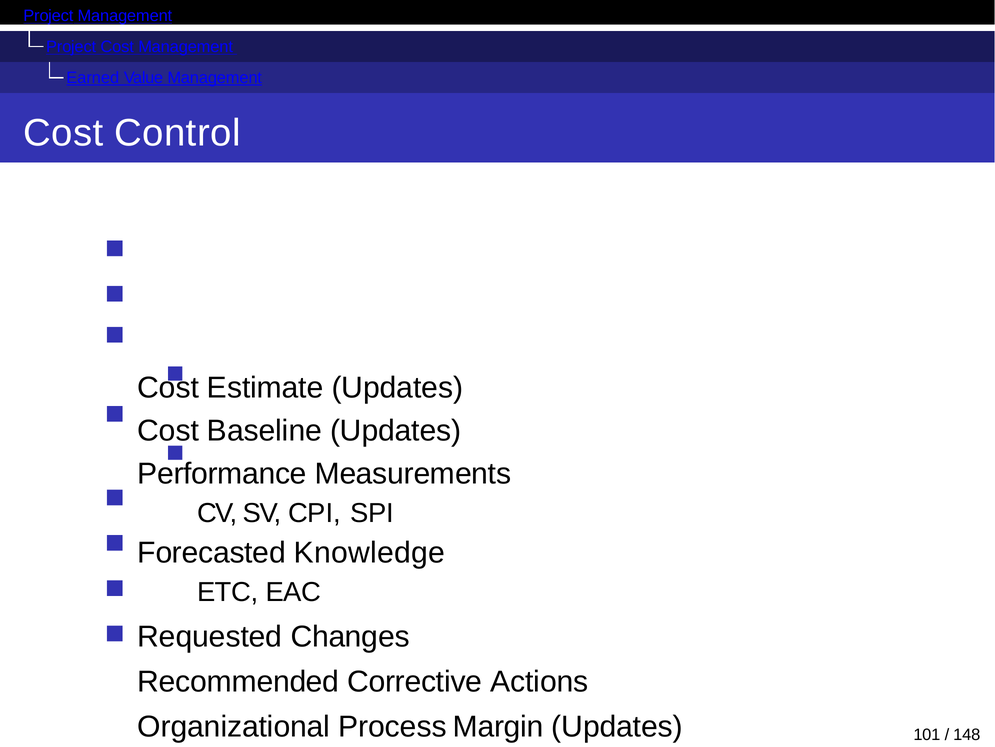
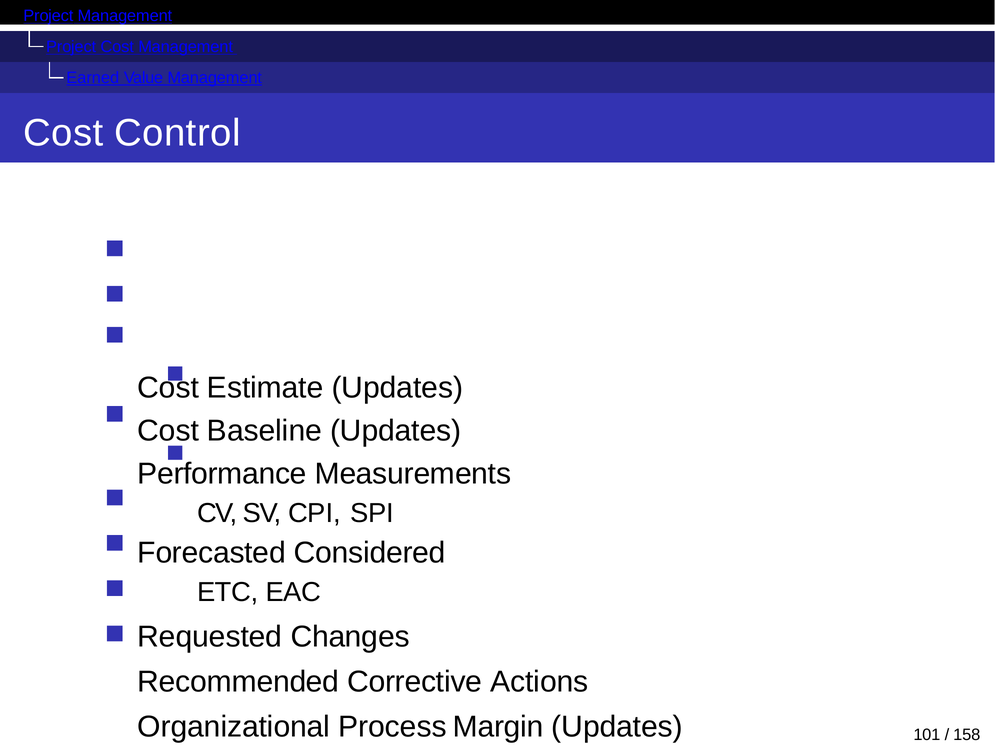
Knowledge: Knowledge -> Considered (370, 553)
148: 148 -> 158 (967, 735)
